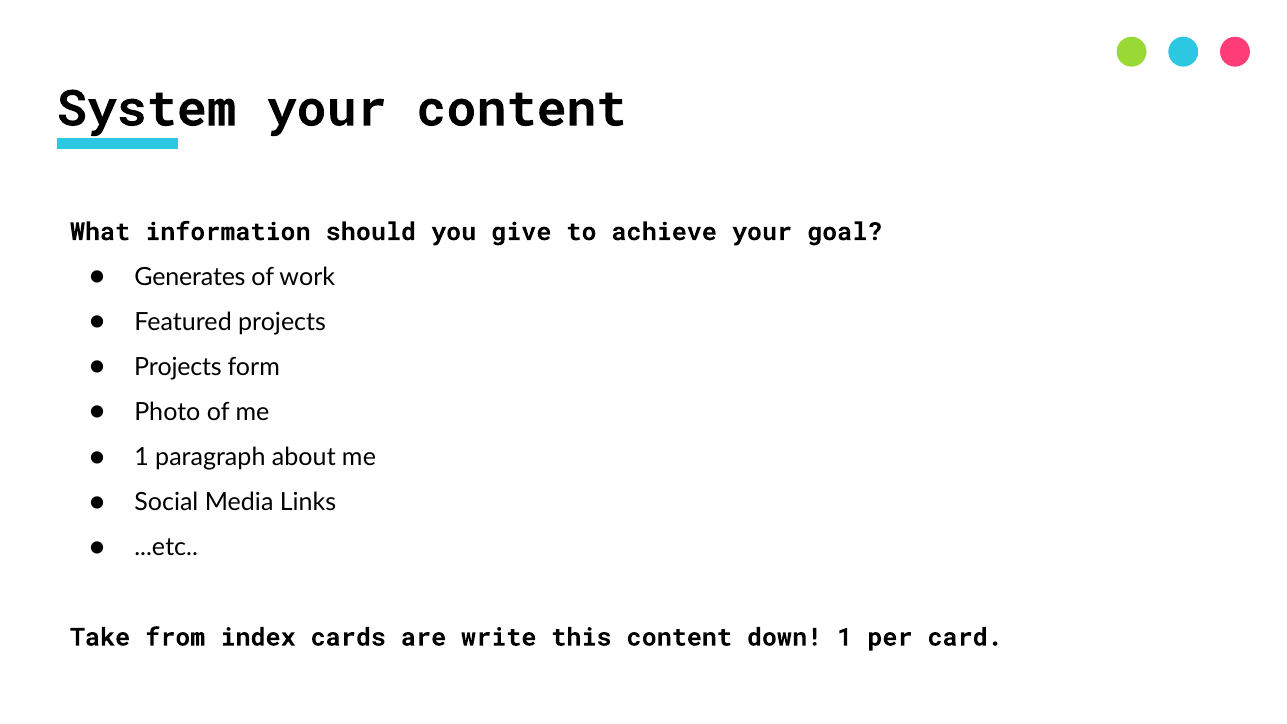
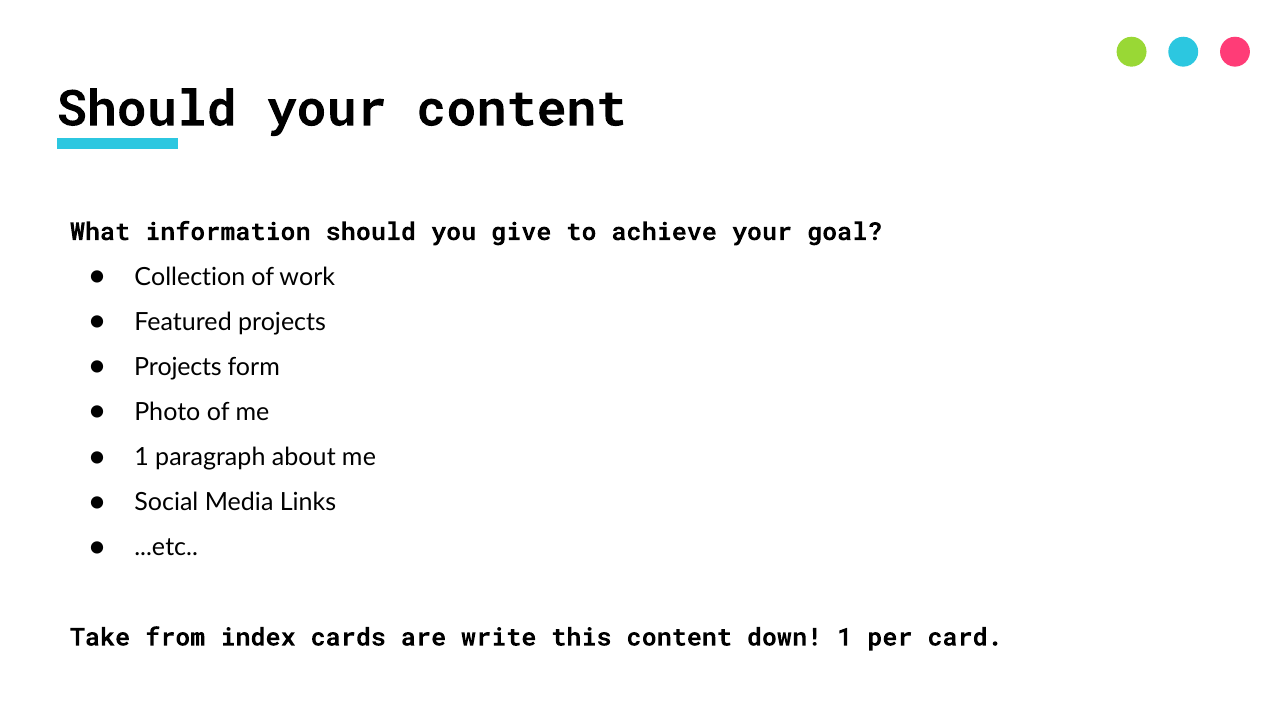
System: System -> Should (147, 109)
Generates: Generates -> Collection (190, 277)
